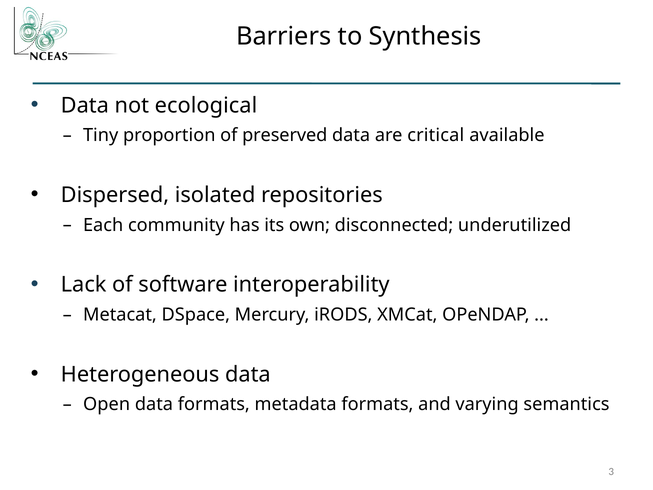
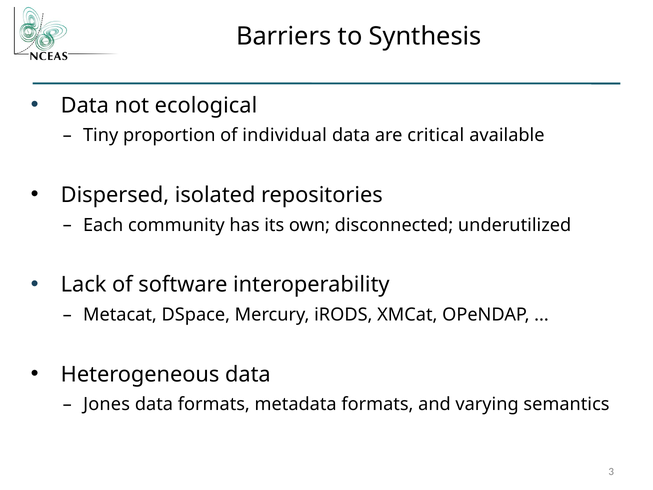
preserved: preserved -> individual (285, 135)
Open: Open -> Jones (107, 404)
